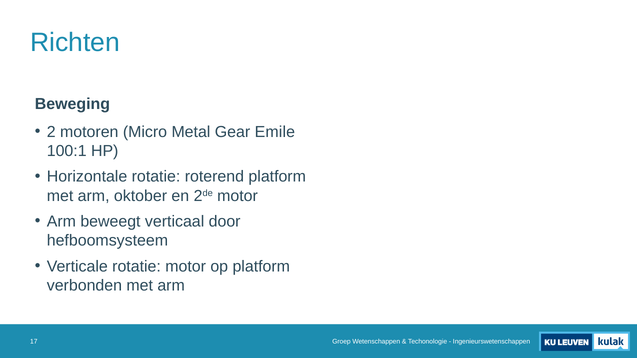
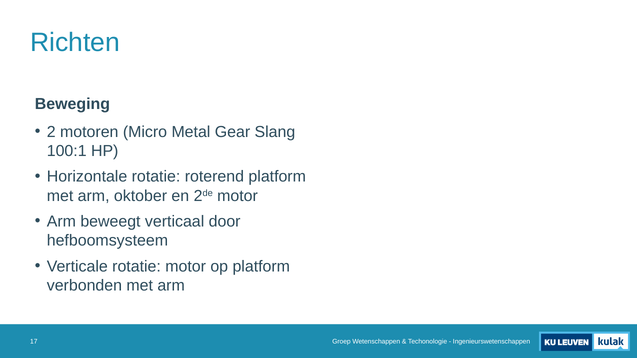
Emile: Emile -> Slang (275, 132)
